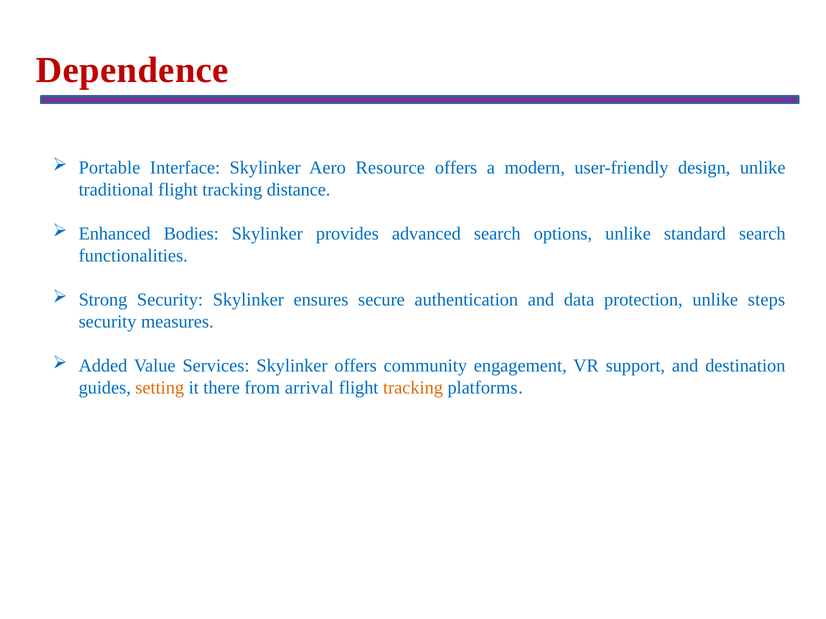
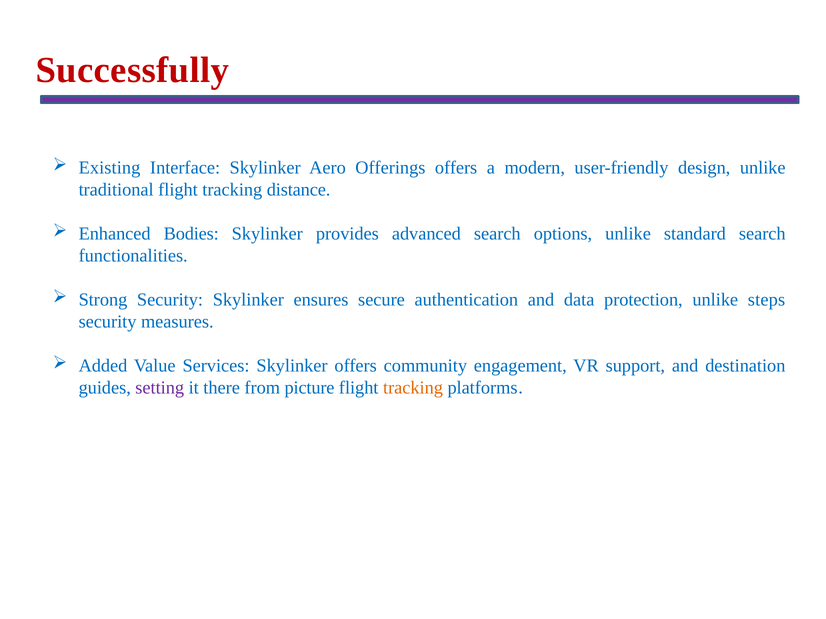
Dependence: Dependence -> Successfully (132, 70)
Portable: Portable -> Existing (109, 168)
Resource: Resource -> Offerings (390, 168)
setting colour: orange -> purple (160, 388)
arrival: arrival -> picture (310, 388)
